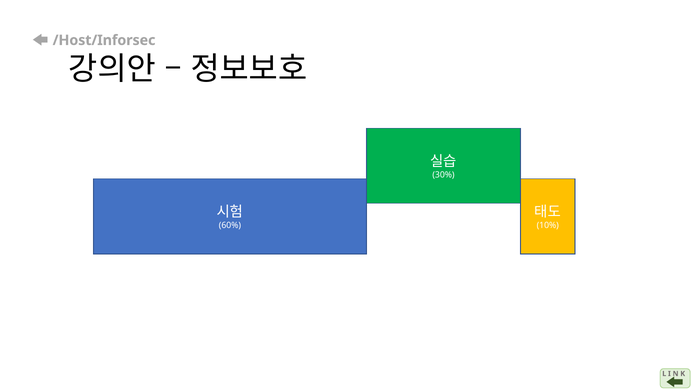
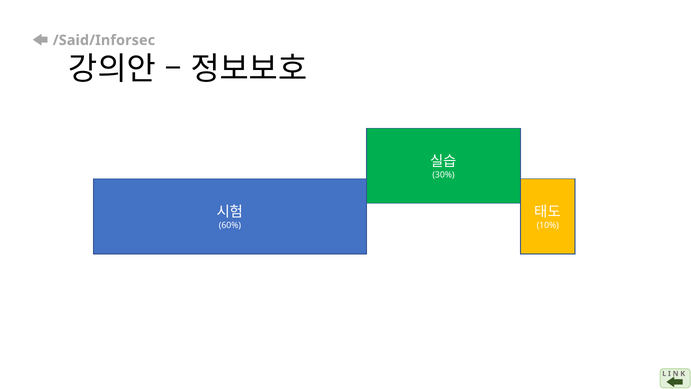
/Host/Inforsec: /Host/Inforsec -> /Said/Inforsec (104, 40)
